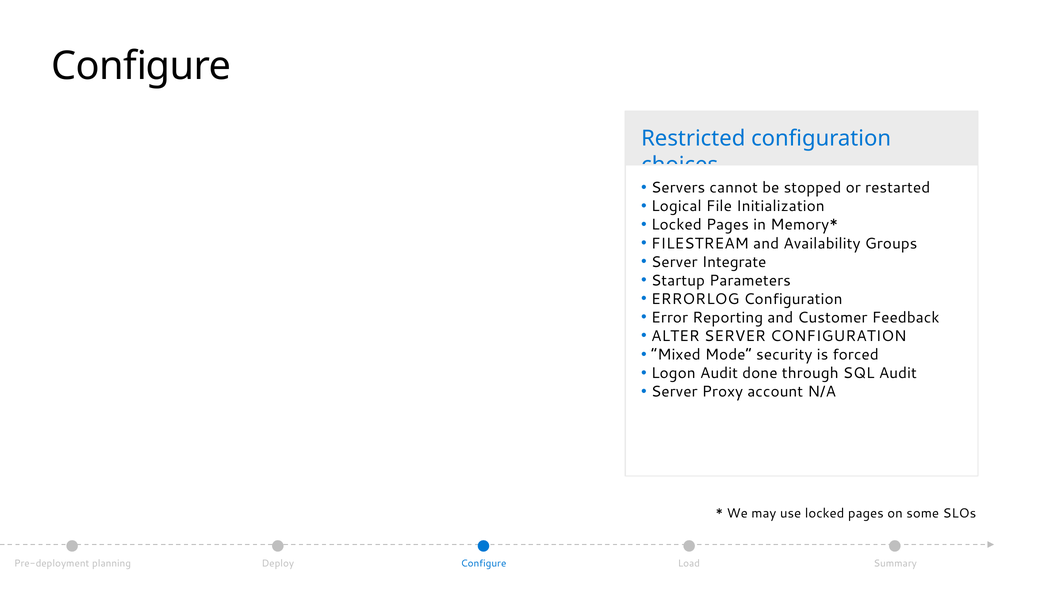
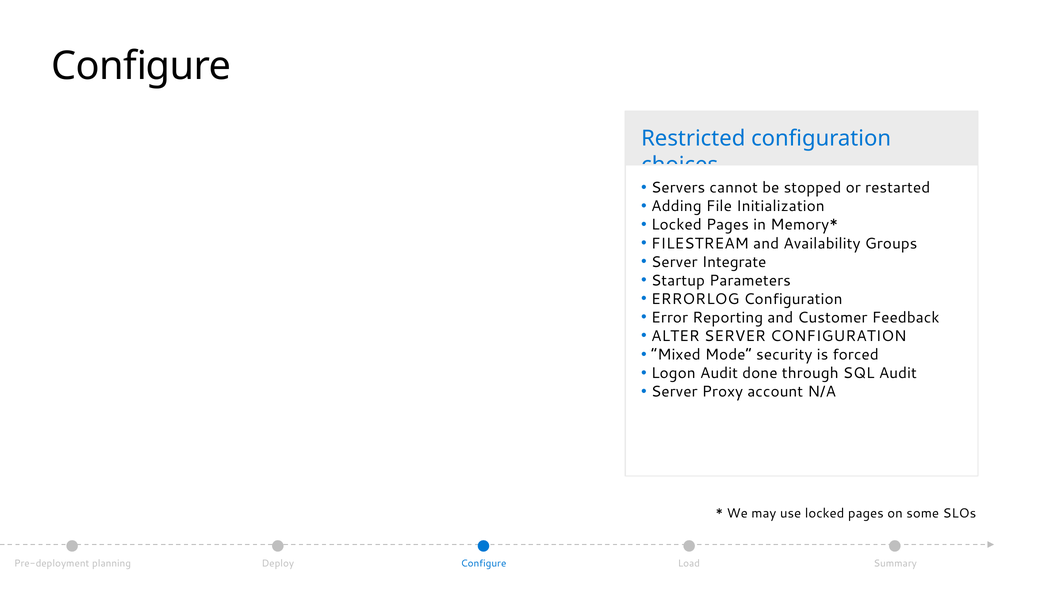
Logical: Logical -> Adding (676, 206)
